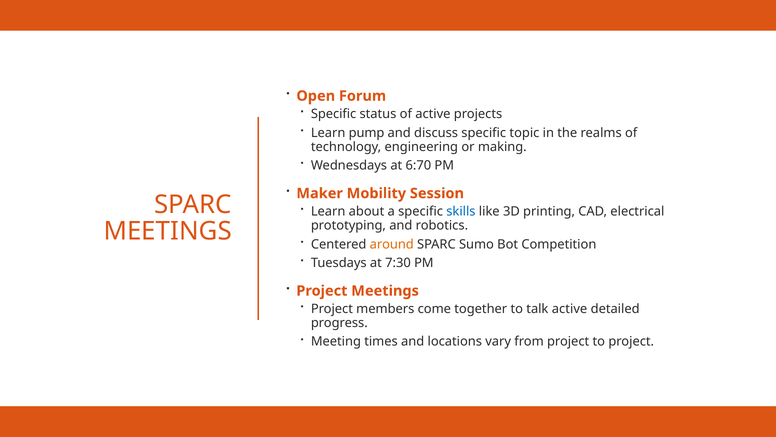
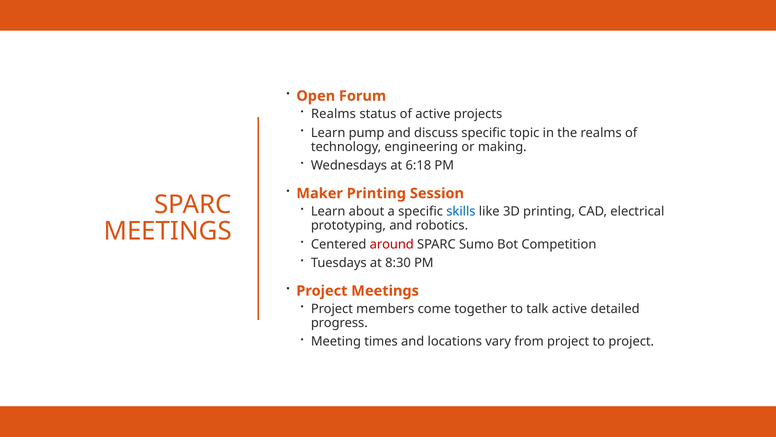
Specific: Specific -> Realms (333, 114)
6:70: 6:70 -> 6:18 (418, 165)
Maker Mobility: Mobility -> Printing (376, 193)
around colour: orange -> red (392, 244)
7:30: 7:30 -> 8:30 (398, 263)
